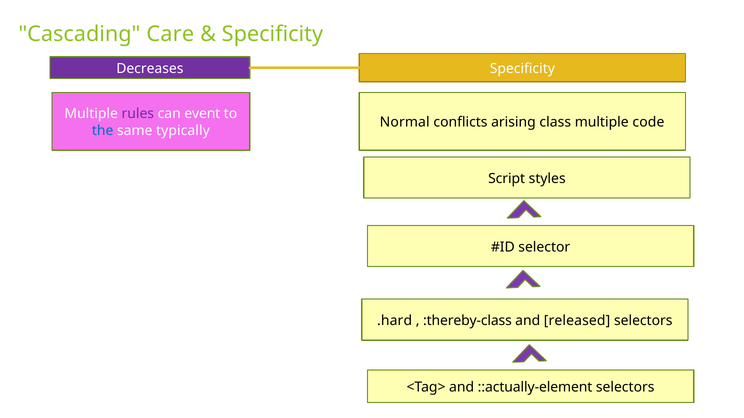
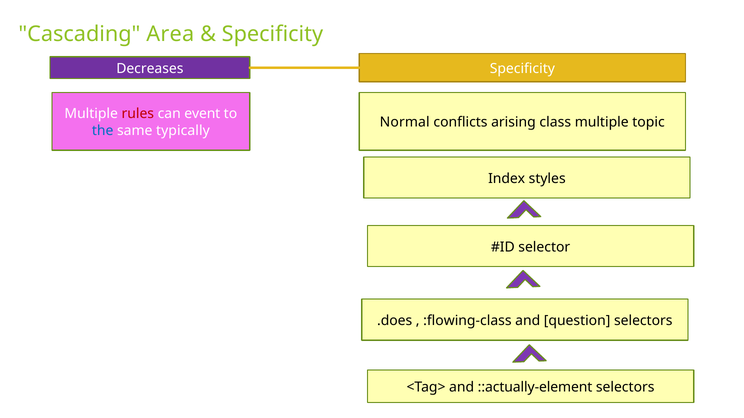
Care: Care -> Area (170, 34)
rules colour: purple -> red (138, 114)
code: code -> topic (649, 122)
Script: Script -> Index (507, 179)
.hard: .hard -> .does (395, 321)
:thereby-class: :thereby-class -> :flowing-class (467, 321)
released: released -> question (577, 321)
